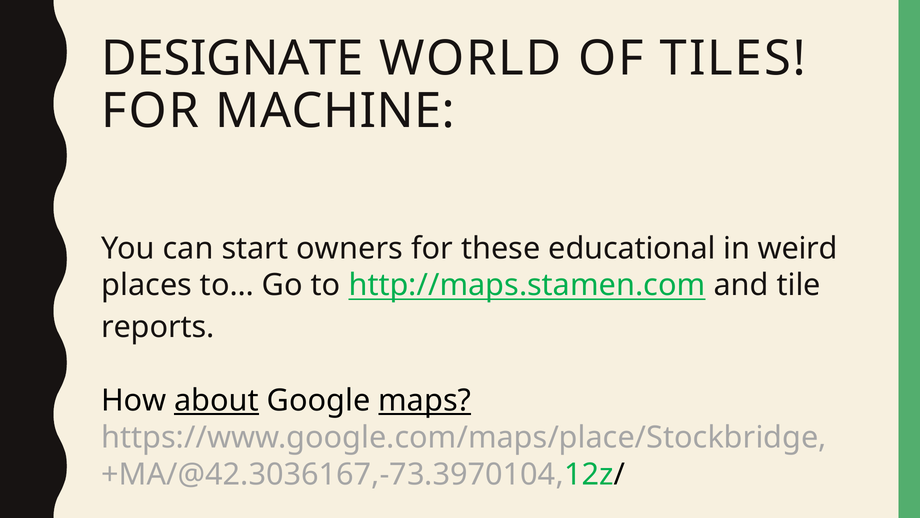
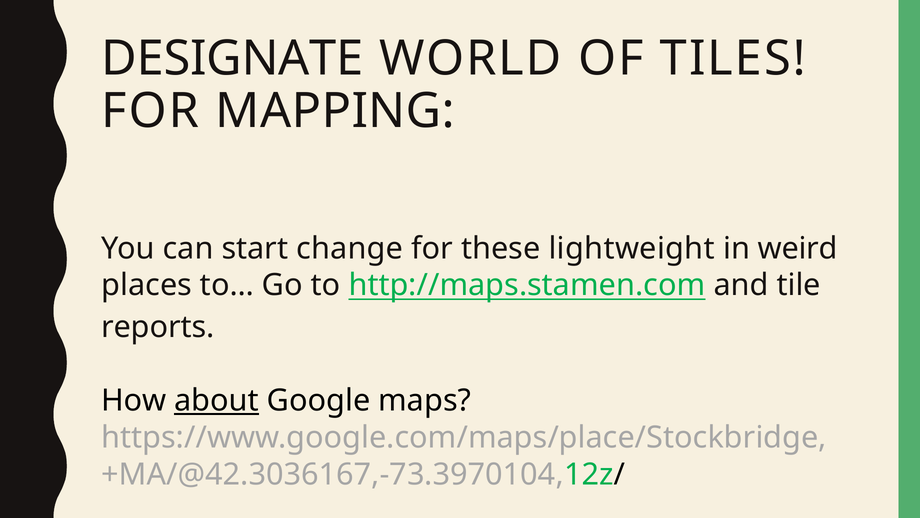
MACHINE: MACHINE -> MAPPING (335, 111)
owners: owners -> change (350, 248)
educational: educational -> lightweight (632, 248)
maps underline: present -> none (425, 400)
